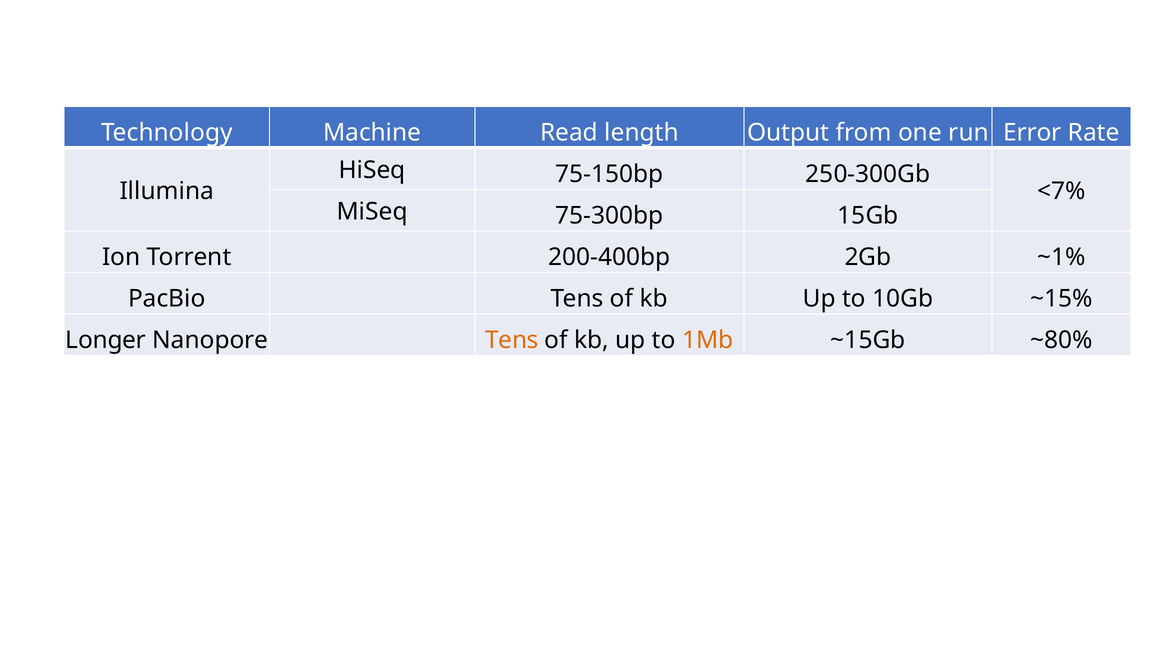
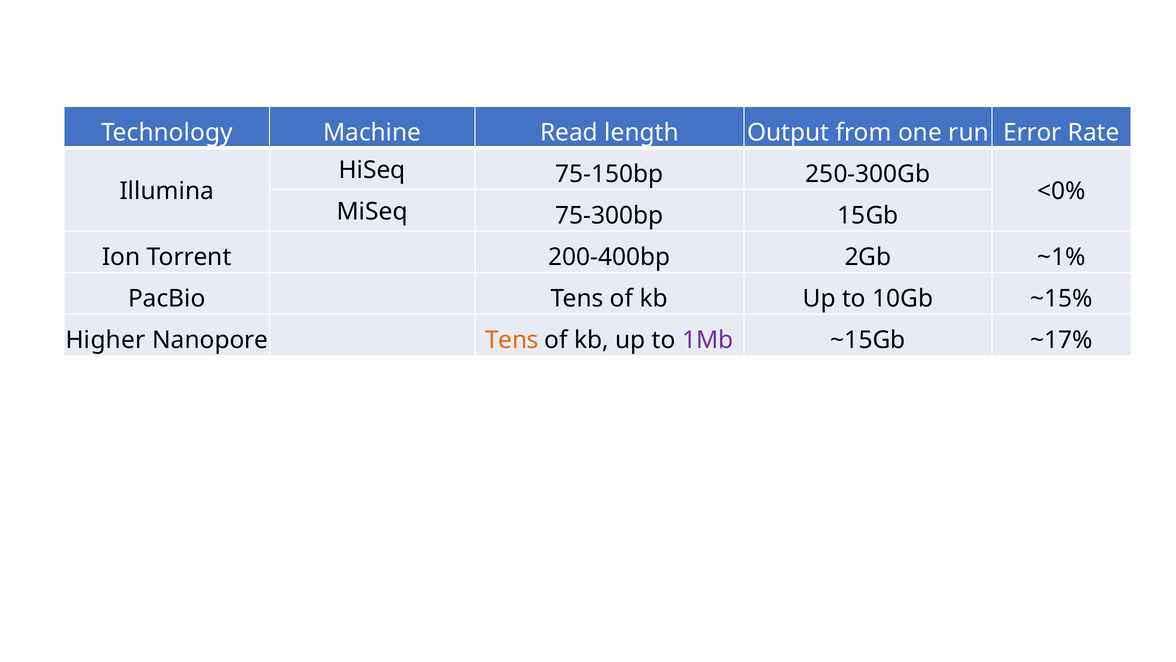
<7%: <7% -> <0% (1061, 191)
Longer: Longer -> Higher (106, 340)
1Mb colour: orange -> purple (708, 340)
~80%: ~80% -> ~17% (1061, 340)
